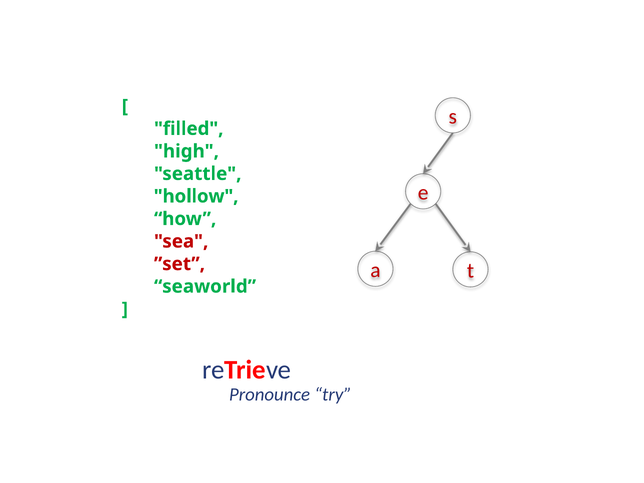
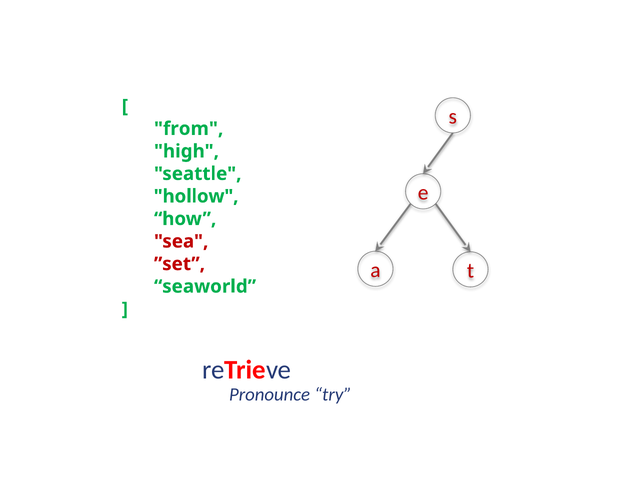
filled: filled -> from (189, 129)
